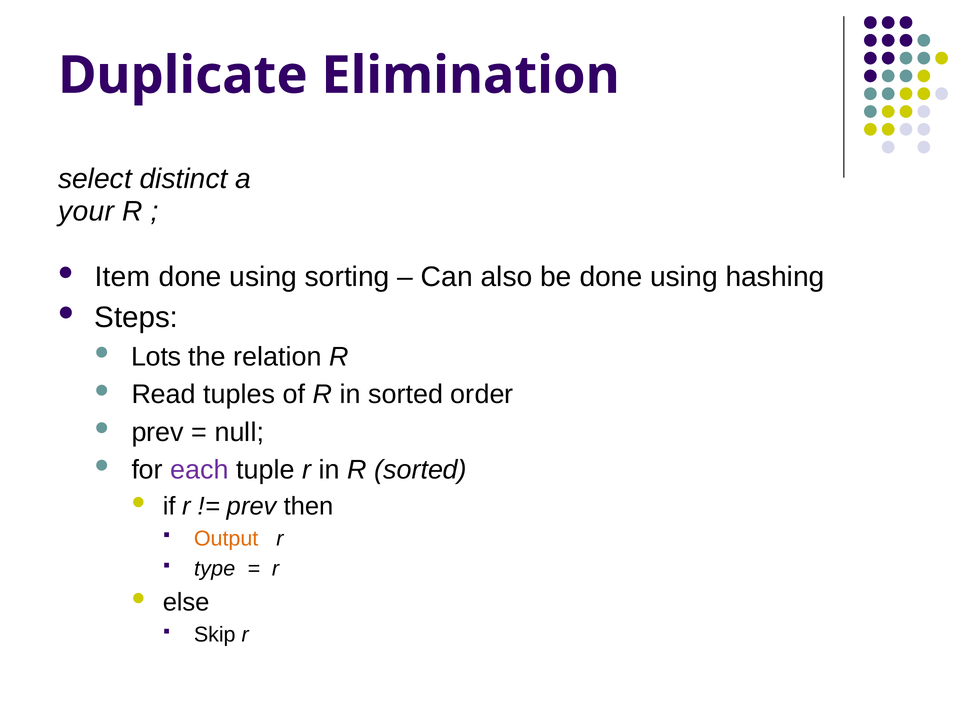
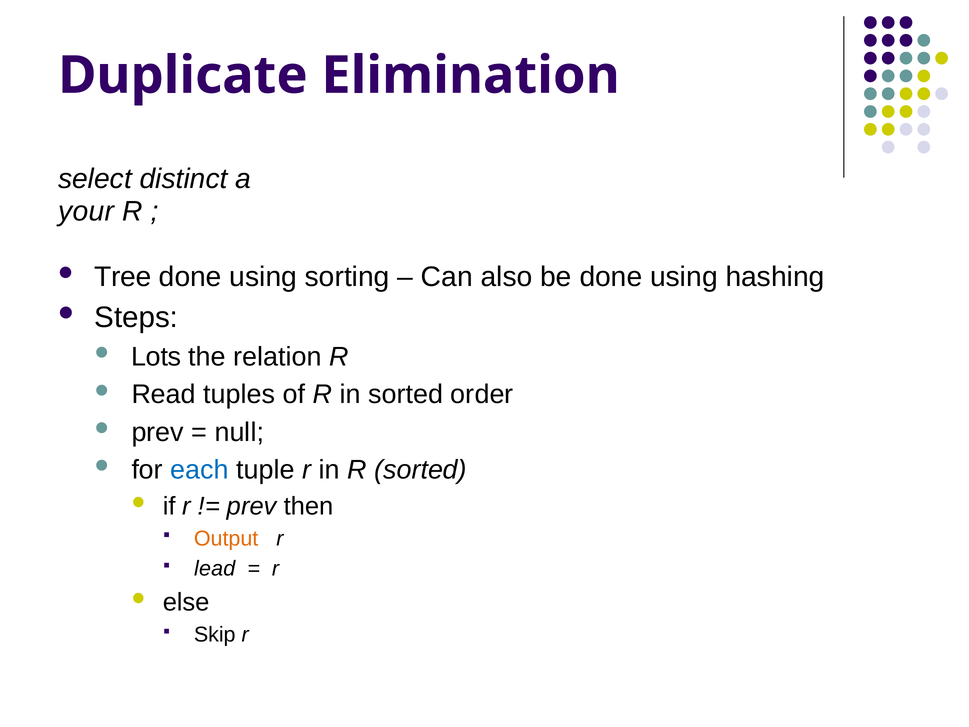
Item: Item -> Tree (123, 277)
each colour: purple -> blue (200, 470)
type: type -> lead (215, 569)
